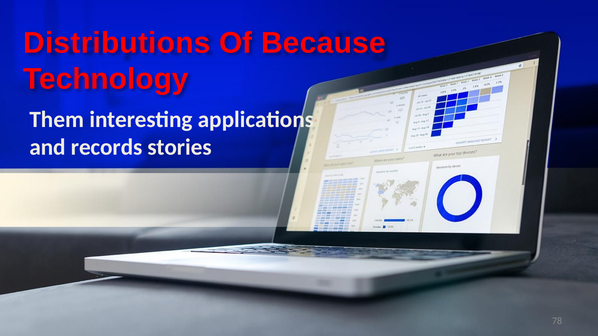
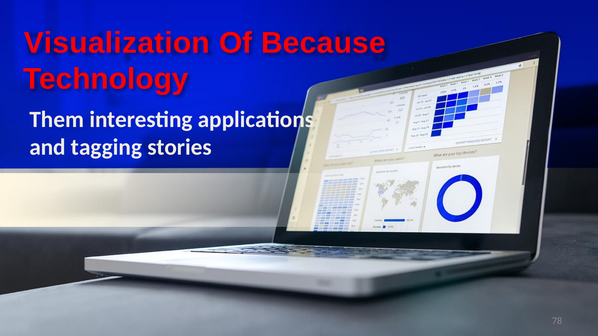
Distributions: Distributions -> Visualization (117, 43)
records: records -> tagging (107, 147)
